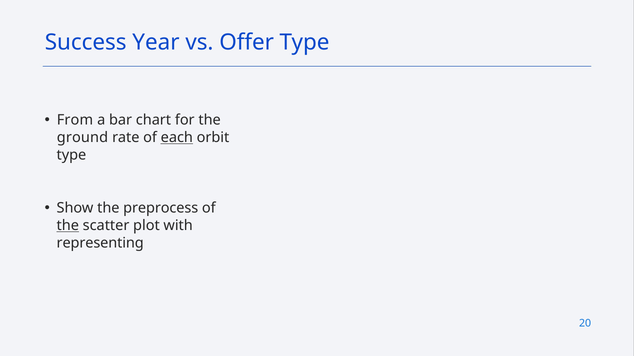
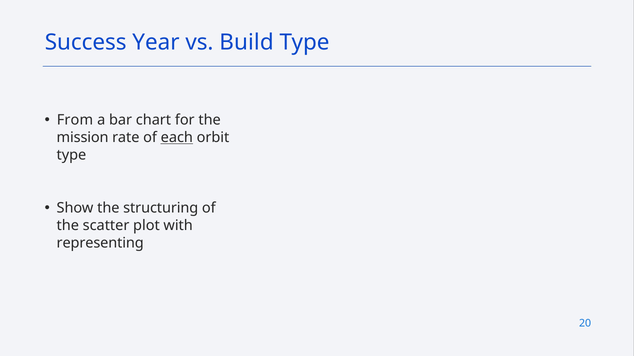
Offer: Offer -> Build (247, 42)
ground: ground -> mission (83, 138)
preprocess: preprocess -> structuring (161, 208)
the underline: present -> none (68, 226)
